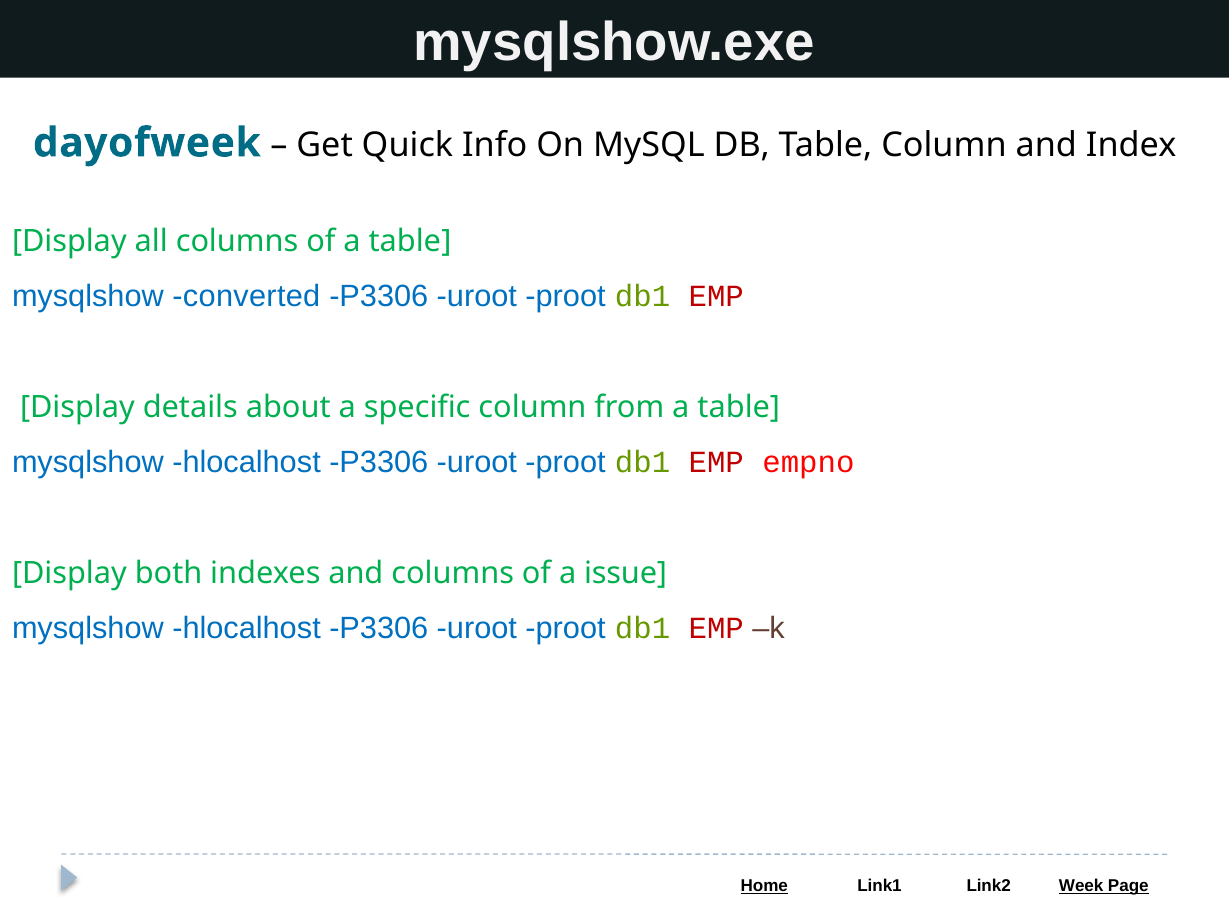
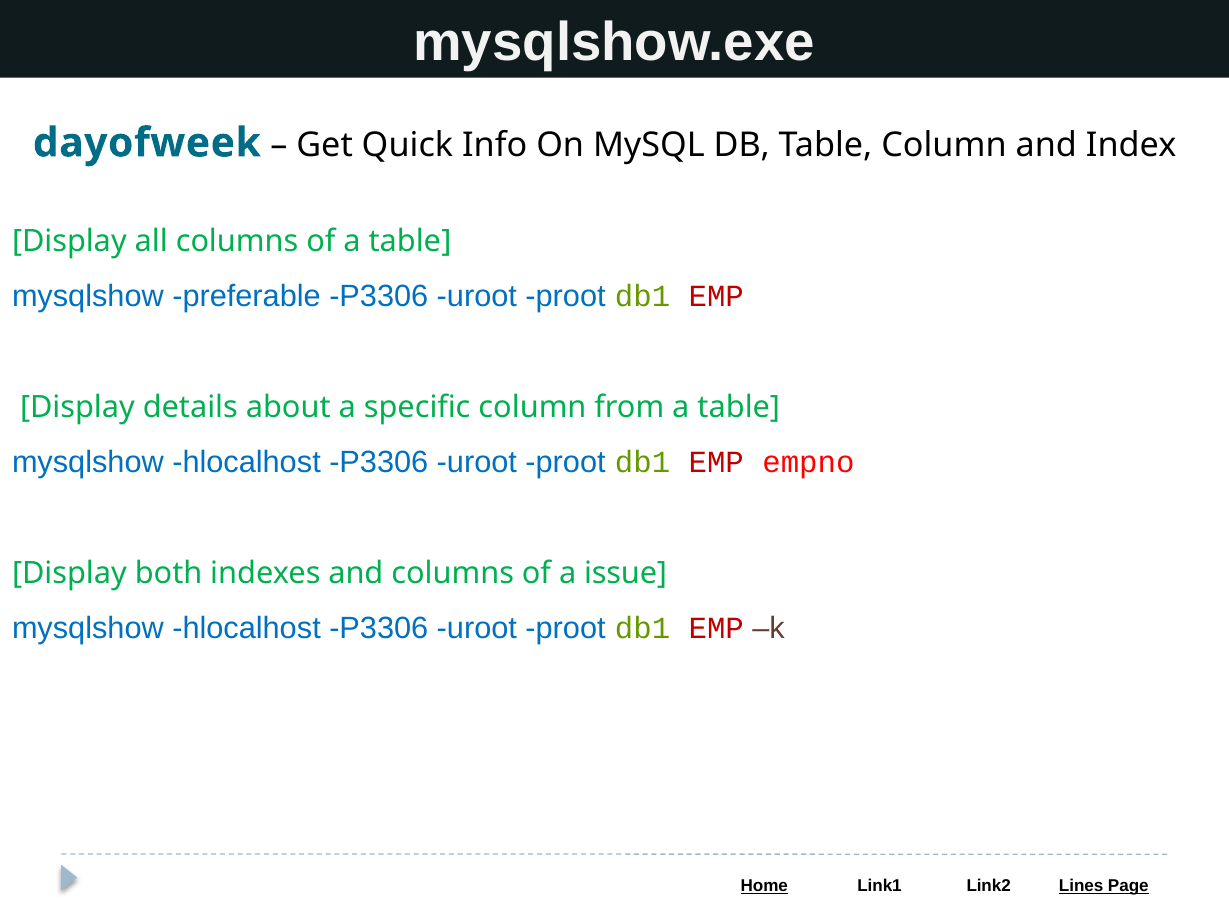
converted: converted -> preferable (247, 297)
Week: Week -> Lines (1081, 886)
